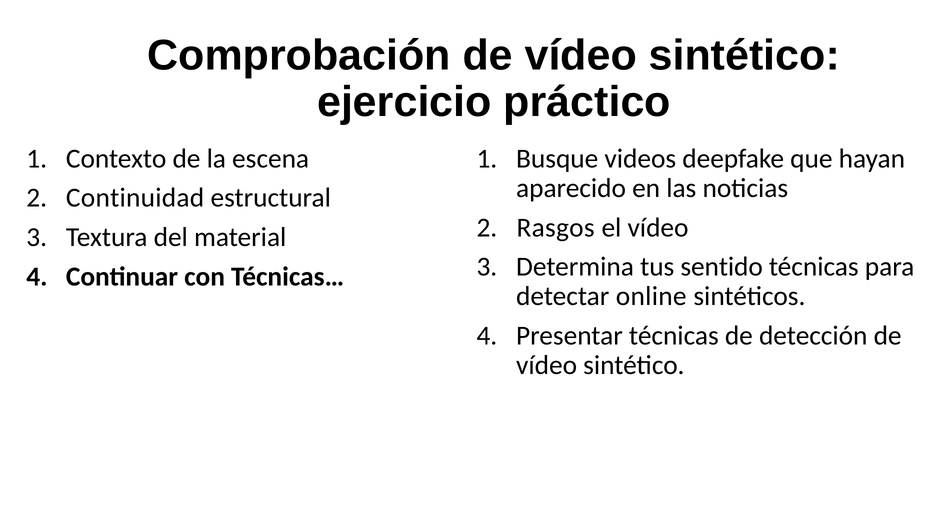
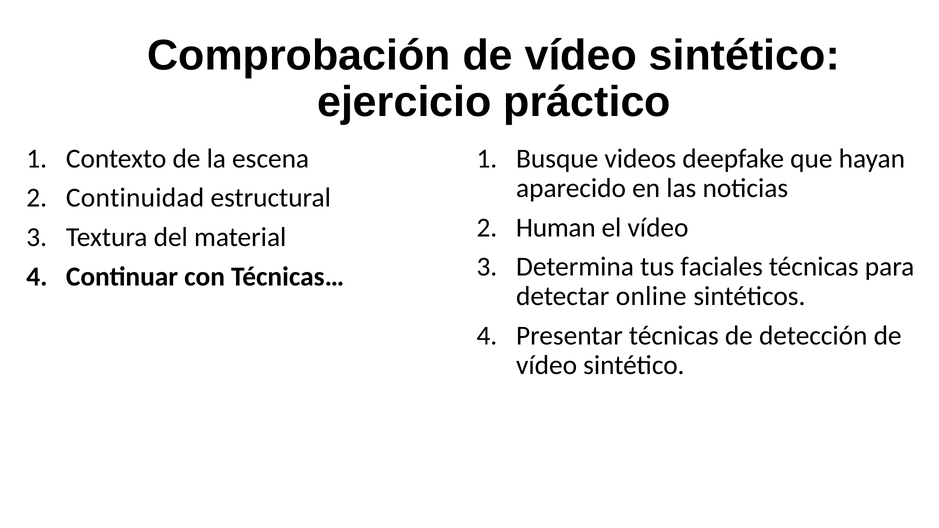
Rasgos: Rasgos -> Human (556, 228)
sentido: sentido -> faciales (722, 267)
